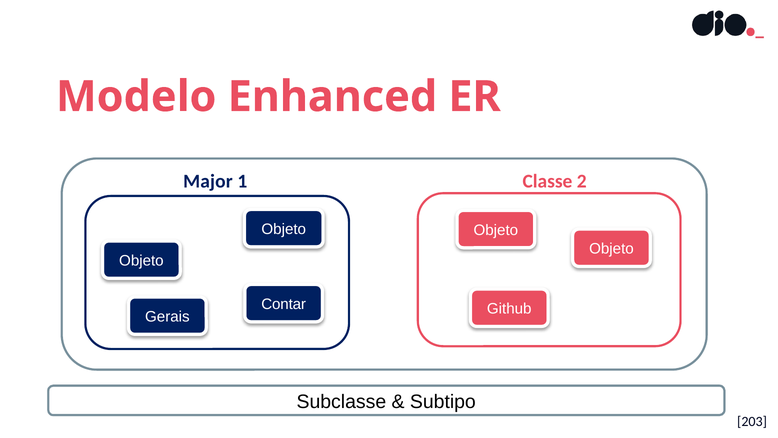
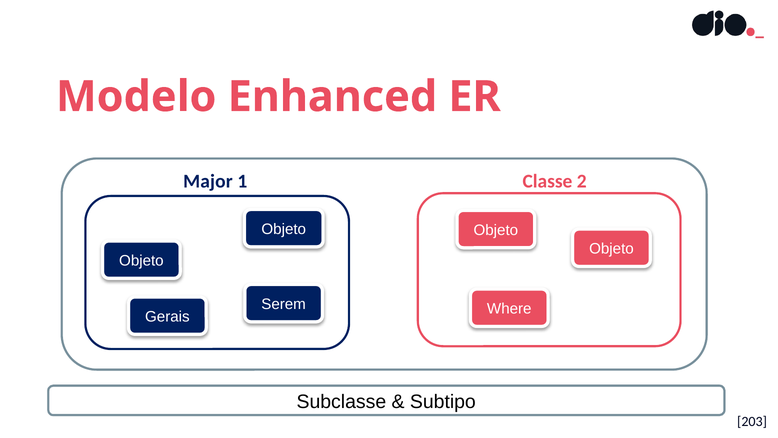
Contar: Contar -> Serem (284, 304)
Github: Github -> Where (509, 309)
